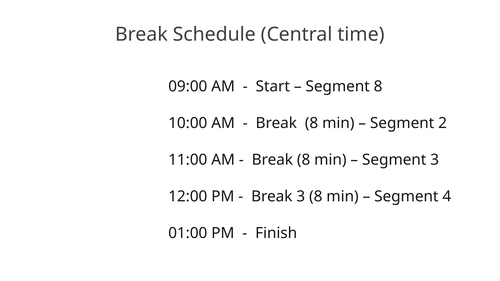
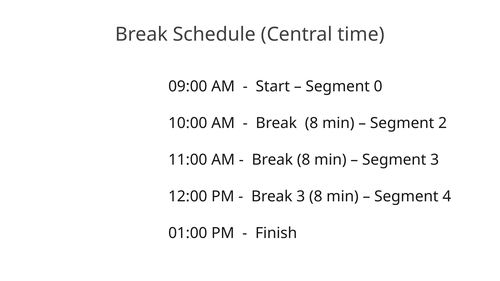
Segment 8: 8 -> 0 (378, 87)
